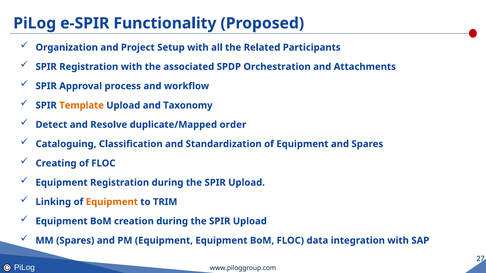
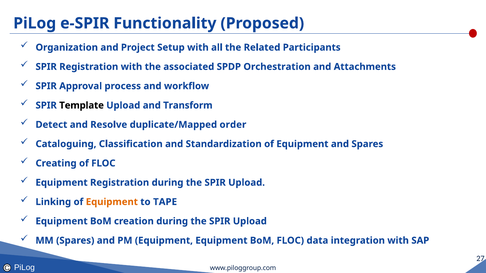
Template colour: orange -> black (82, 105)
Taxonomy: Taxonomy -> Transform (188, 105)
TRIM: TRIM -> TAPE (165, 202)
